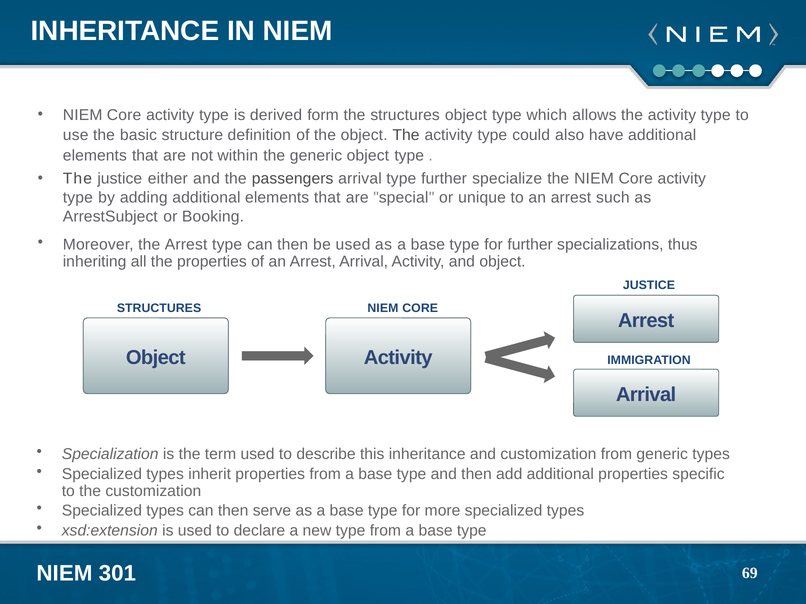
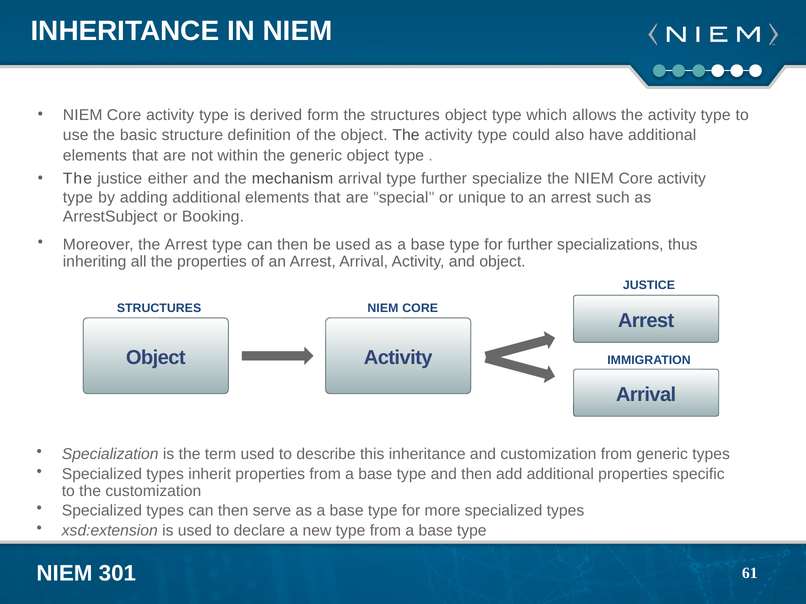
passengers: passengers -> mechanism (293, 179)
69: 69 -> 61 (750, 574)
